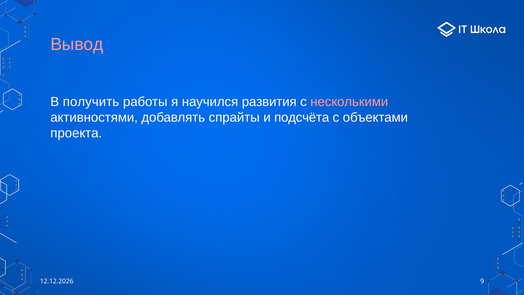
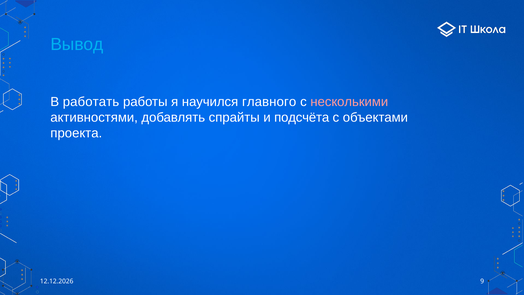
Вывод colour: pink -> light blue (77, 44)
получить: получить -> работать (91, 102)
развития: развития -> главного (269, 102)
